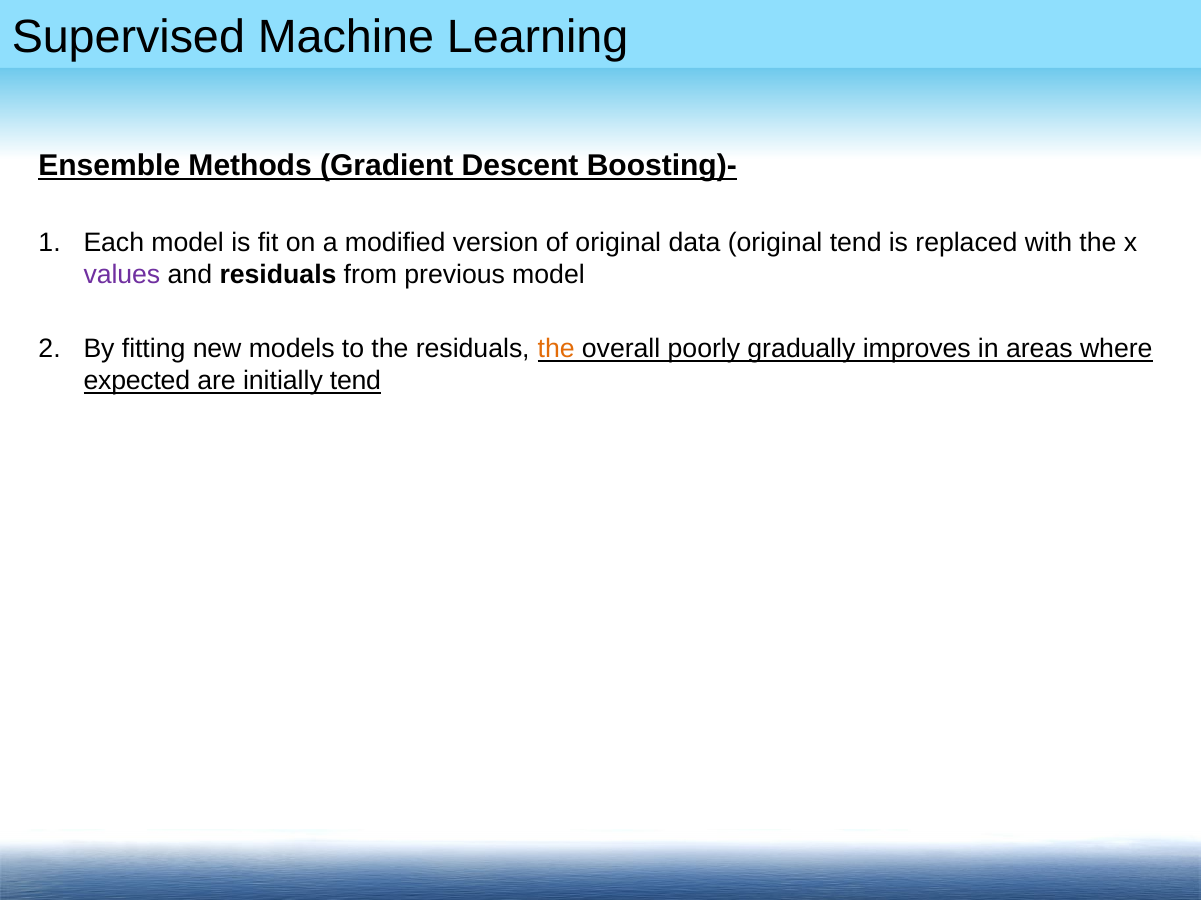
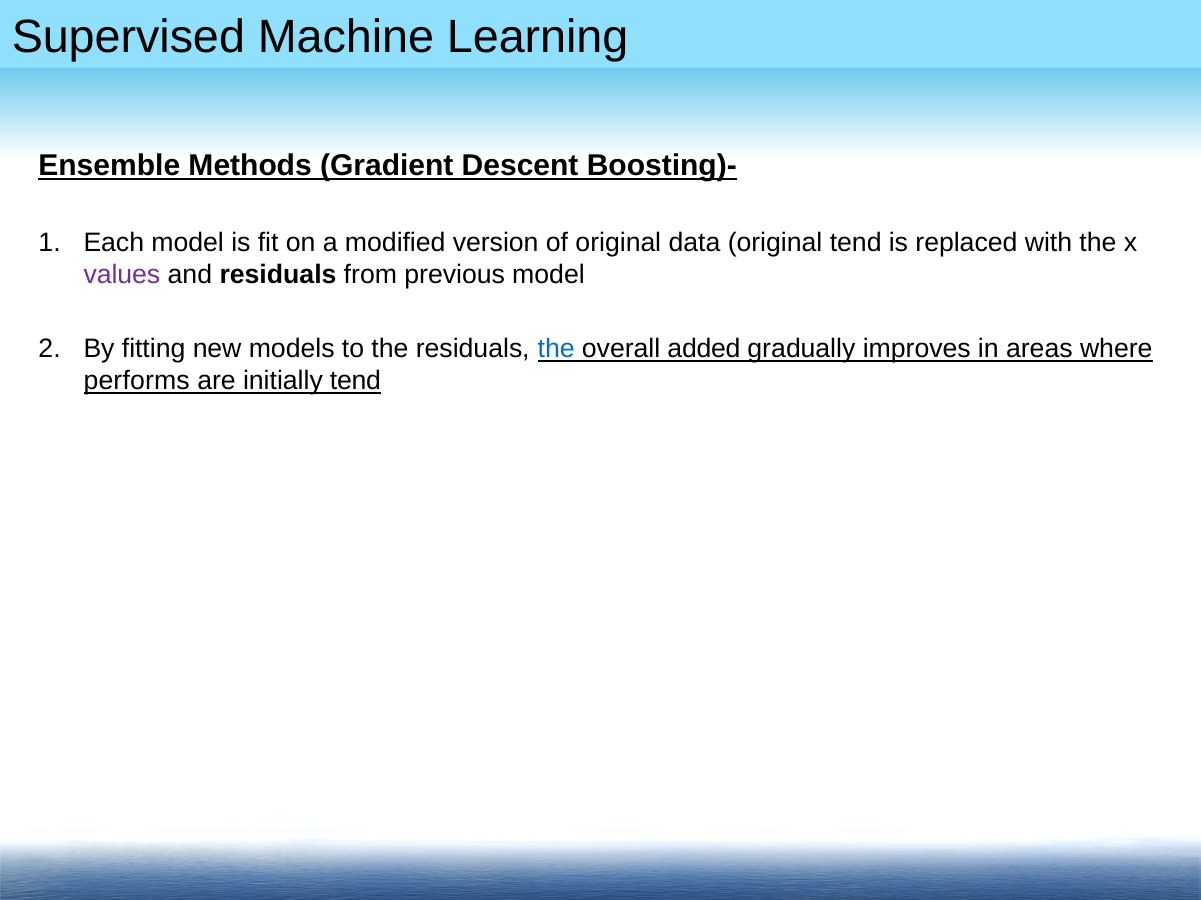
the colour: orange -> blue (556, 349)
poorly: poorly -> added (704, 349)
expected: expected -> performs (137, 381)
